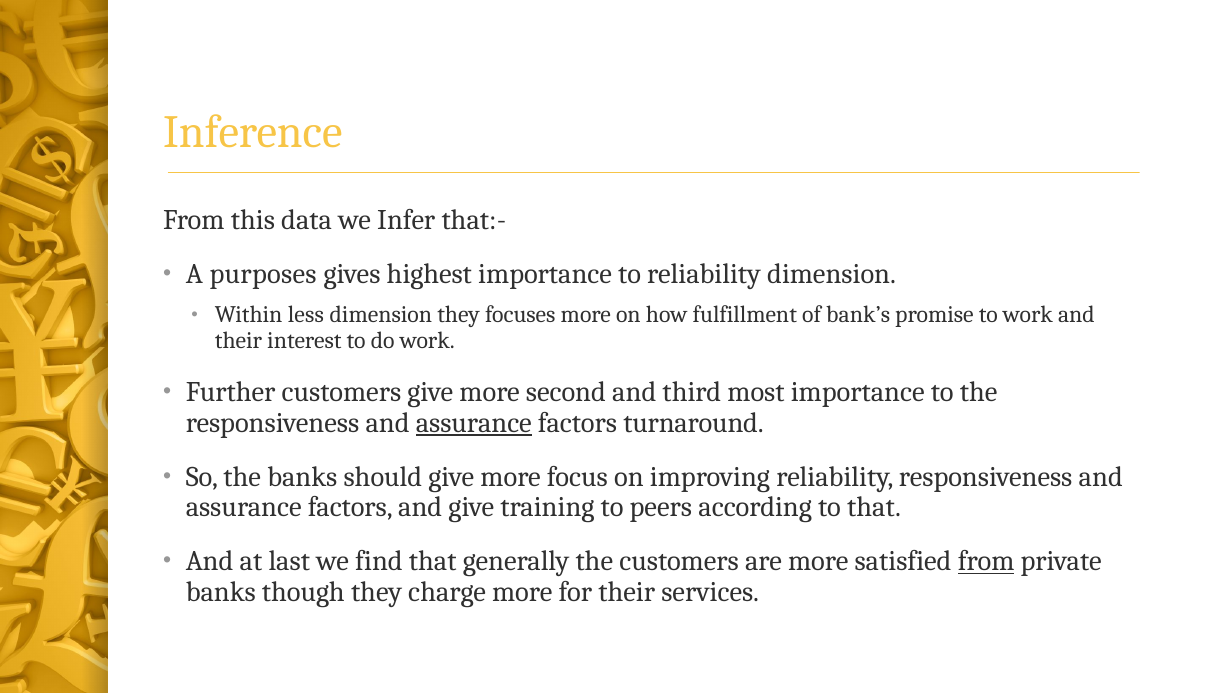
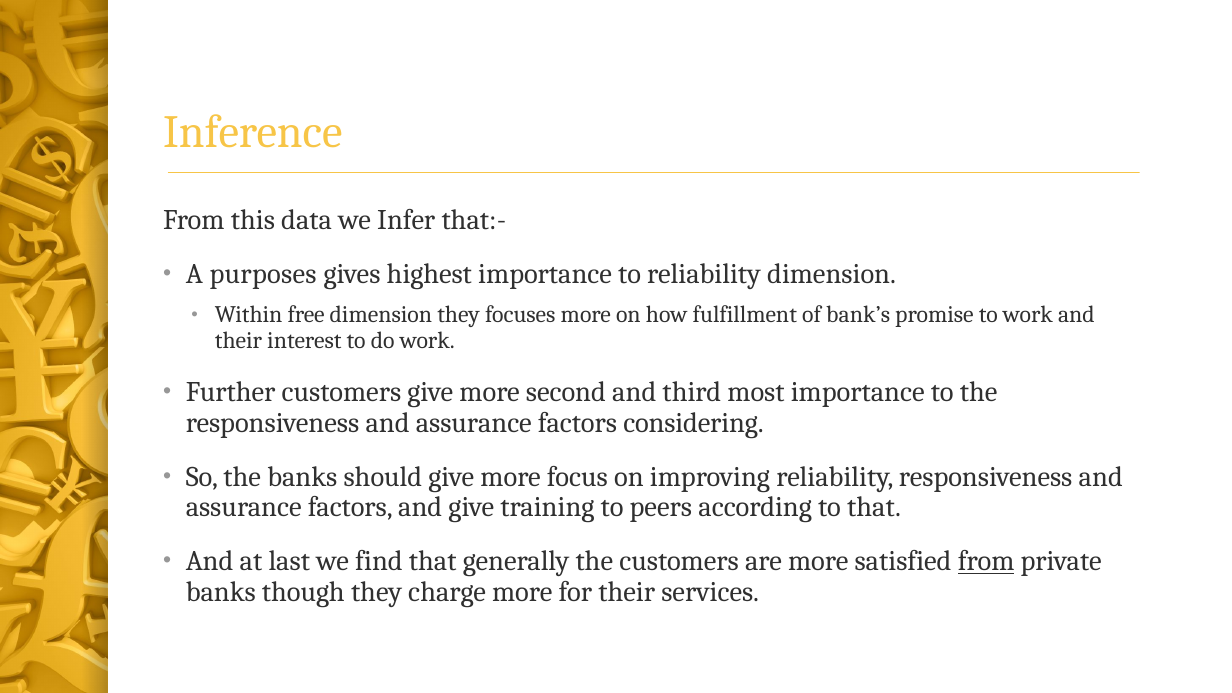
less: less -> free (306, 315)
assurance underline: present -> none (474, 423)
turnaround: turnaround -> considering (693, 423)
